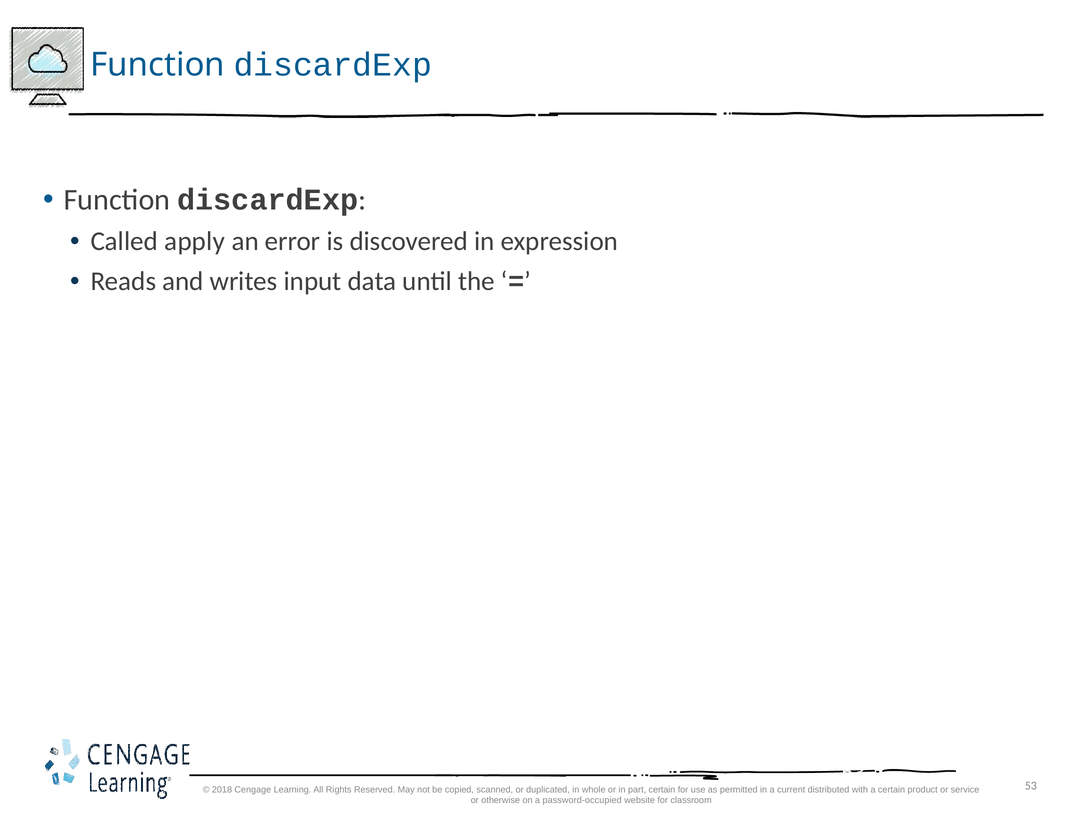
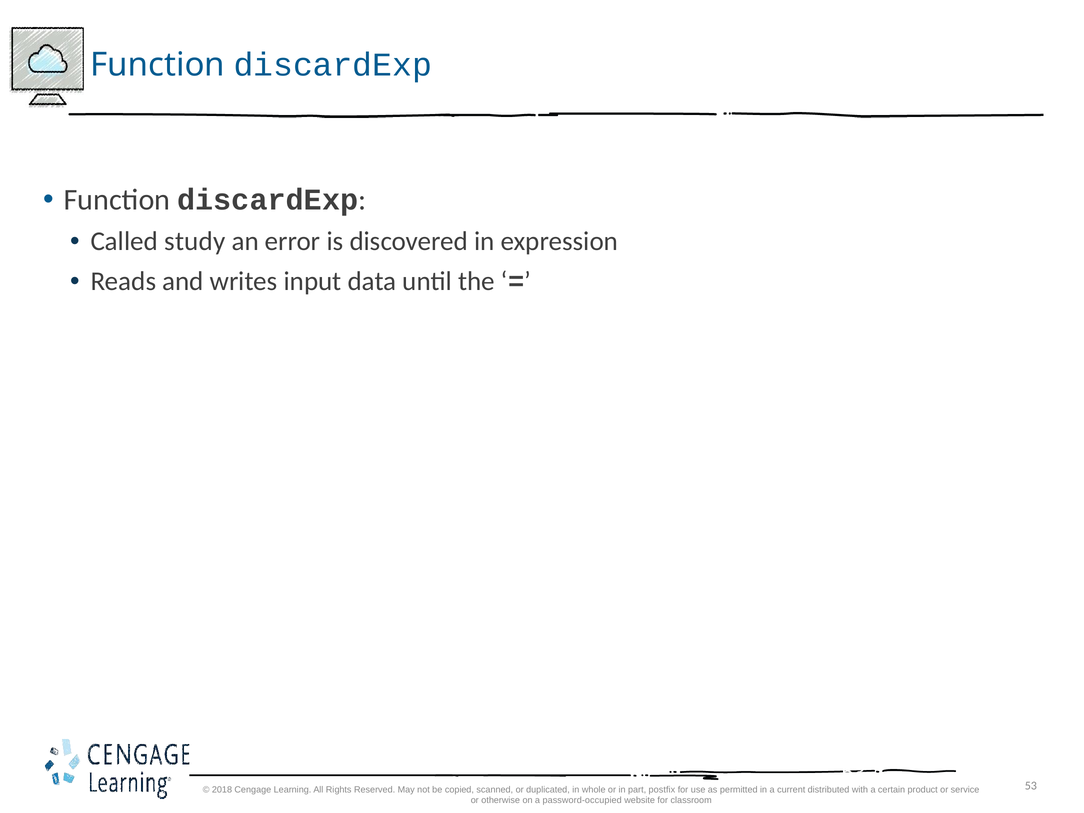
apply: apply -> study (195, 242)
part certain: certain -> postfix (662, 790)
